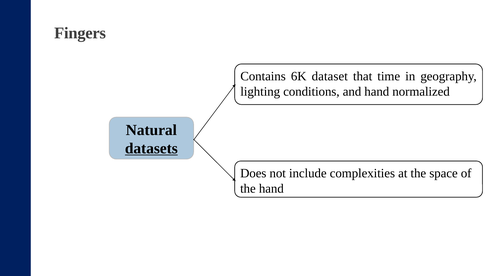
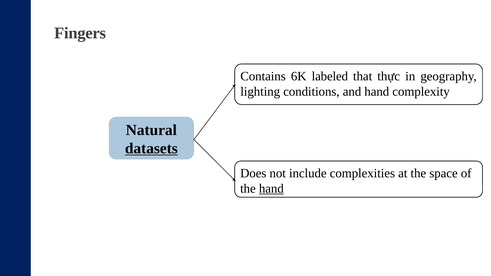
dataset: dataset -> labeled (330, 76)
time: time -> thực (389, 76)
normalized: normalized -> complexity (421, 92)
hand underline: none -> present (271, 189)
